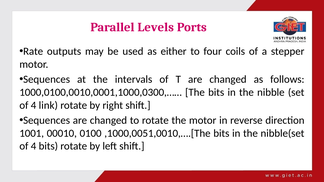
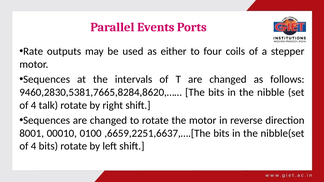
Levels: Levels -> Events (156, 27)
1000,0100,0010,0001,1000,0300,……: 1000,0100,0010,0001,1000,0300,…… -> 9460,2830,5381,7665,8284,8620,…… (101, 92)
link: link -> talk (48, 105)
1001: 1001 -> 8001 (32, 133)
,1000,0051,0010,….[The: ,1000,0051,0010,….[The -> ,6659,2251,6637,….[The (157, 133)
